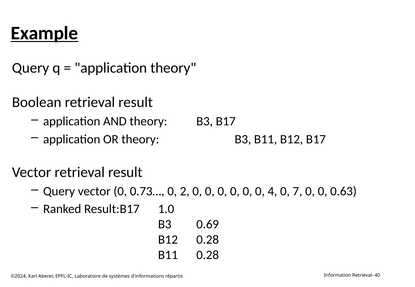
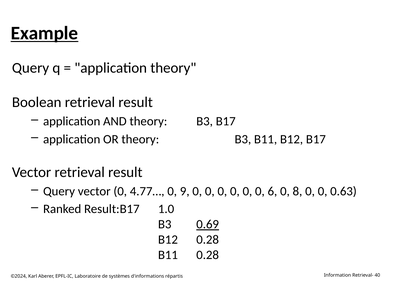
0.73…: 0.73… -> 4.77… (147, 191)
2: 2 -> 9 (185, 191)
4: 4 -> 6 (272, 191)
7: 7 -> 8 (297, 191)
0.69 underline: none -> present (208, 225)
